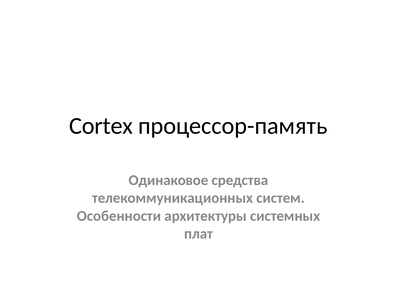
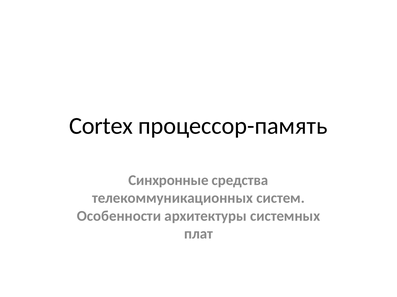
Одинаковое: Одинаковое -> Синхронные (168, 181)
